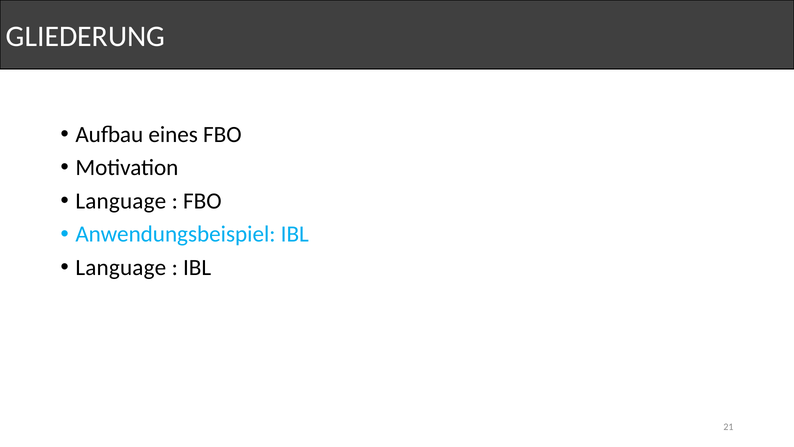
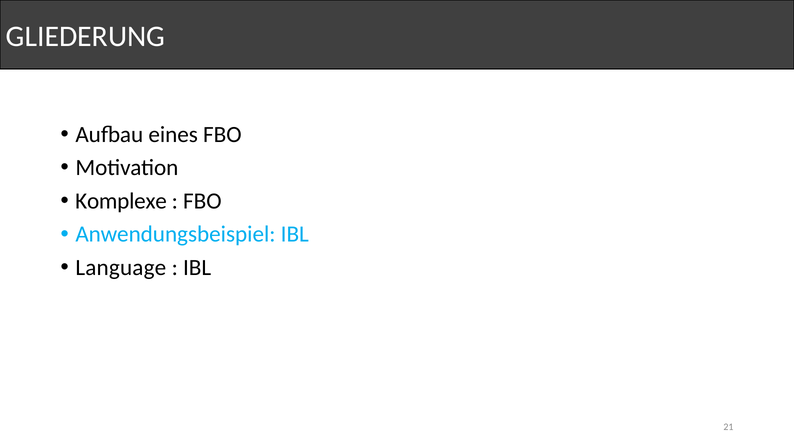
Language: Language -> Komplexe (121, 201)
